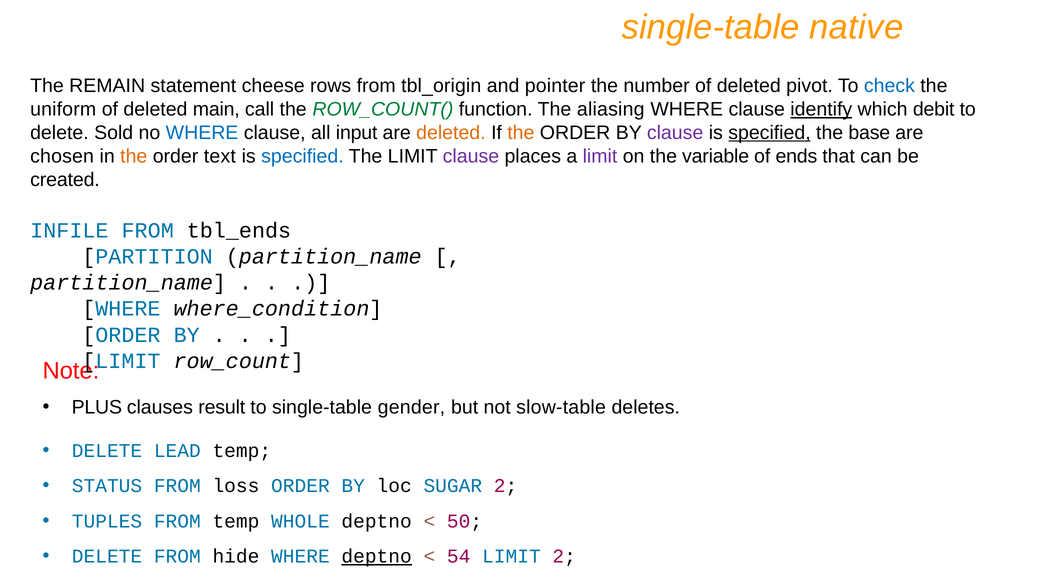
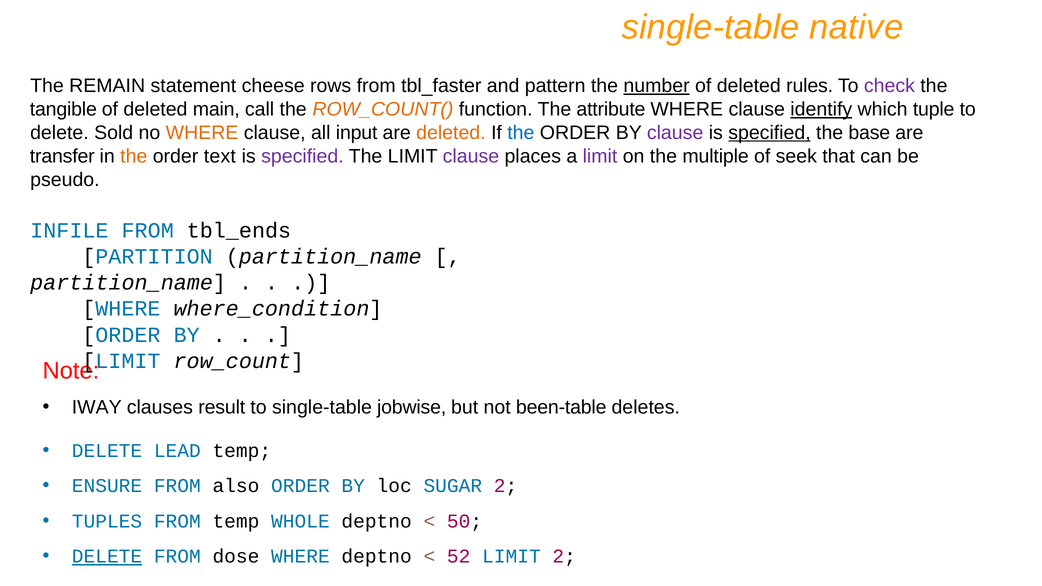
tbl_origin: tbl_origin -> tbl_faster (441, 86)
pointer: pointer -> pattern (555, 86)
number underline: none -> present (657, 86)
pivot: pivot -> rules (810, 86)
check colour: blue -> purple (889, 86)
uniform: uniform -> tangible (63, 109)
ROW_COUNT( colour: green -> orange (383, 109)
aliasing: aliasing -> attribute (611, 109)
debit: debit -> tuple (934, 109)
WHERE colour: blue -> orange (202, 133)
the colour: orange -> blue (521, 133)
chosen: chosen -> transfer (62, 156)
specified colour: blue -> purple (302, 156)
variable: variable -> multiple (716, 156)
ends: ends -> seek (796, 156)
created: created -> pseudo (65, 180)
PLUS: PLUS -> IWAY (97, 407)
gender: gender -> jobwise (412, 407)
slow-table: slow-table -> been-table (561, 407)
STATUS: STATUS -> ENSURE (107, 486)
loss: loss -> also (236, 486)
DELETE underline: none -> present (107, 556)
hide: hide -> dose (236, 556)
deptno underline: present -> none (377, 556)
54: 54 -> 52 (459, 556)
